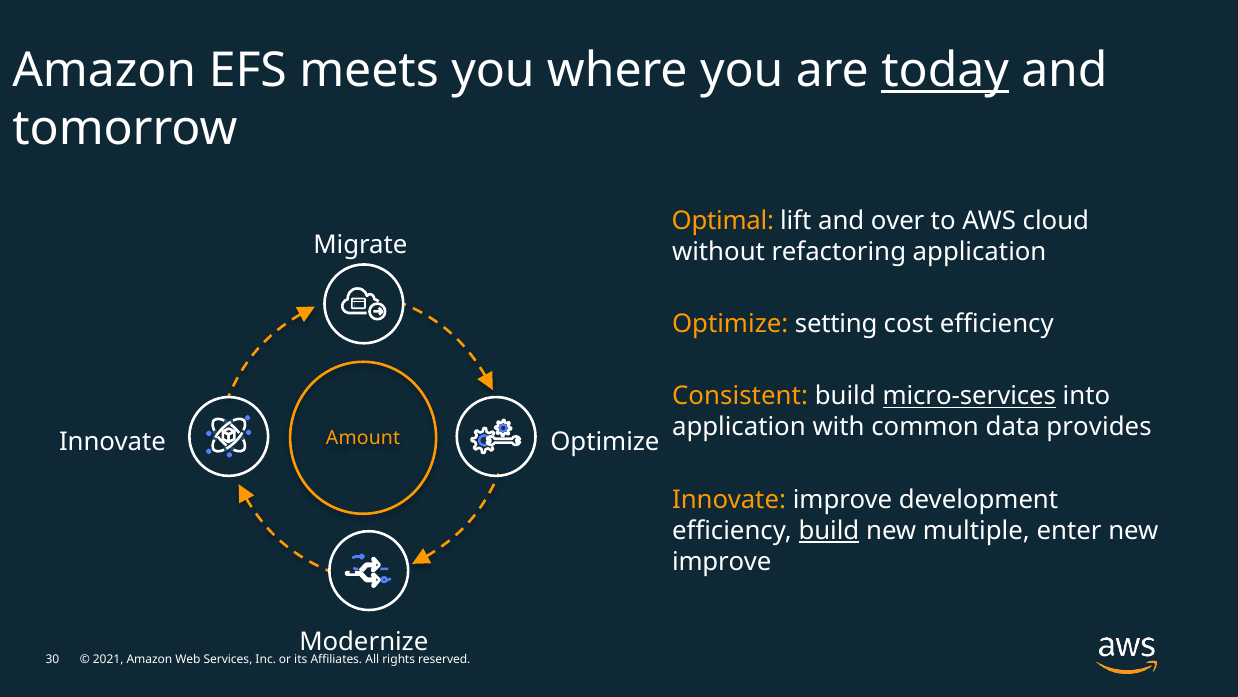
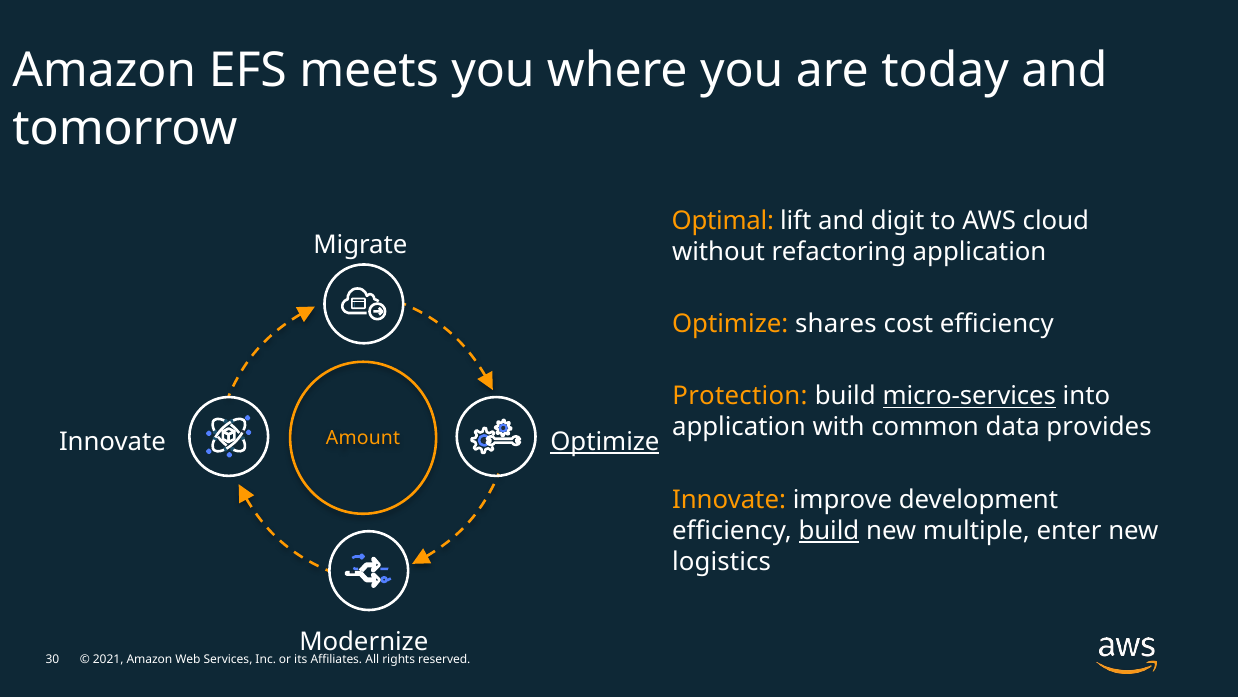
today underline: present -> none (945, 71)
over: over -> digit (898, 221)
setting: setting -> shares (836, 324)
Consistent: Consistent -> Protection (740, 396)
Optimize underline: none -> present (605, 442)
improve: improve -> logistics (722, 561)
